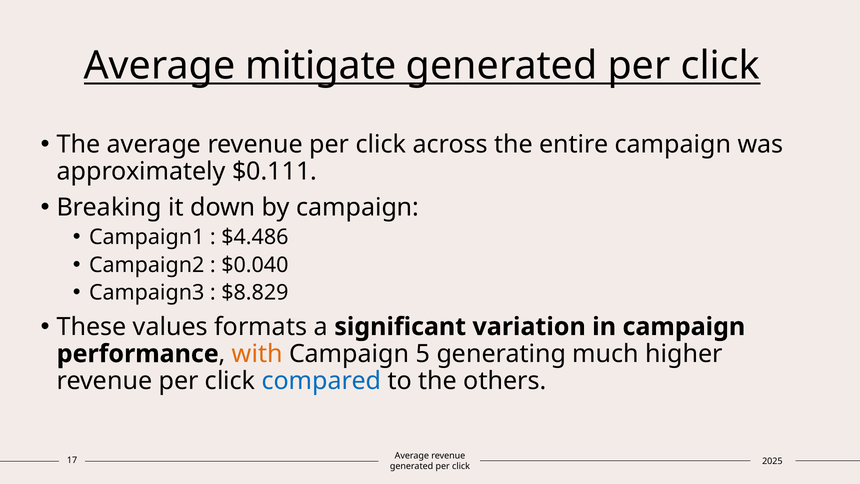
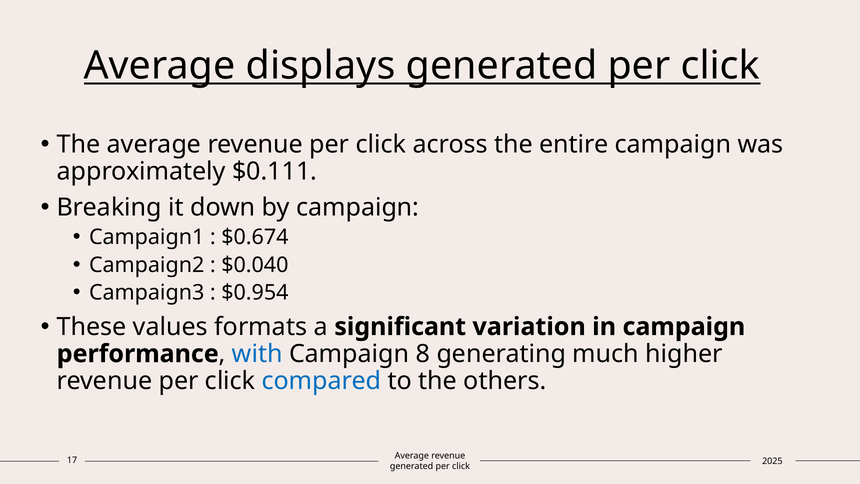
mitigate: mitigate -> displays (321, 66)
$4.486: $4.486 -> $0.674 (255, 237)
$8.829: $8.829 -> $0.954 (255, 292)
with colour: orange -> blue (257, 354)
5: 5 -> 8 (423, 354)
